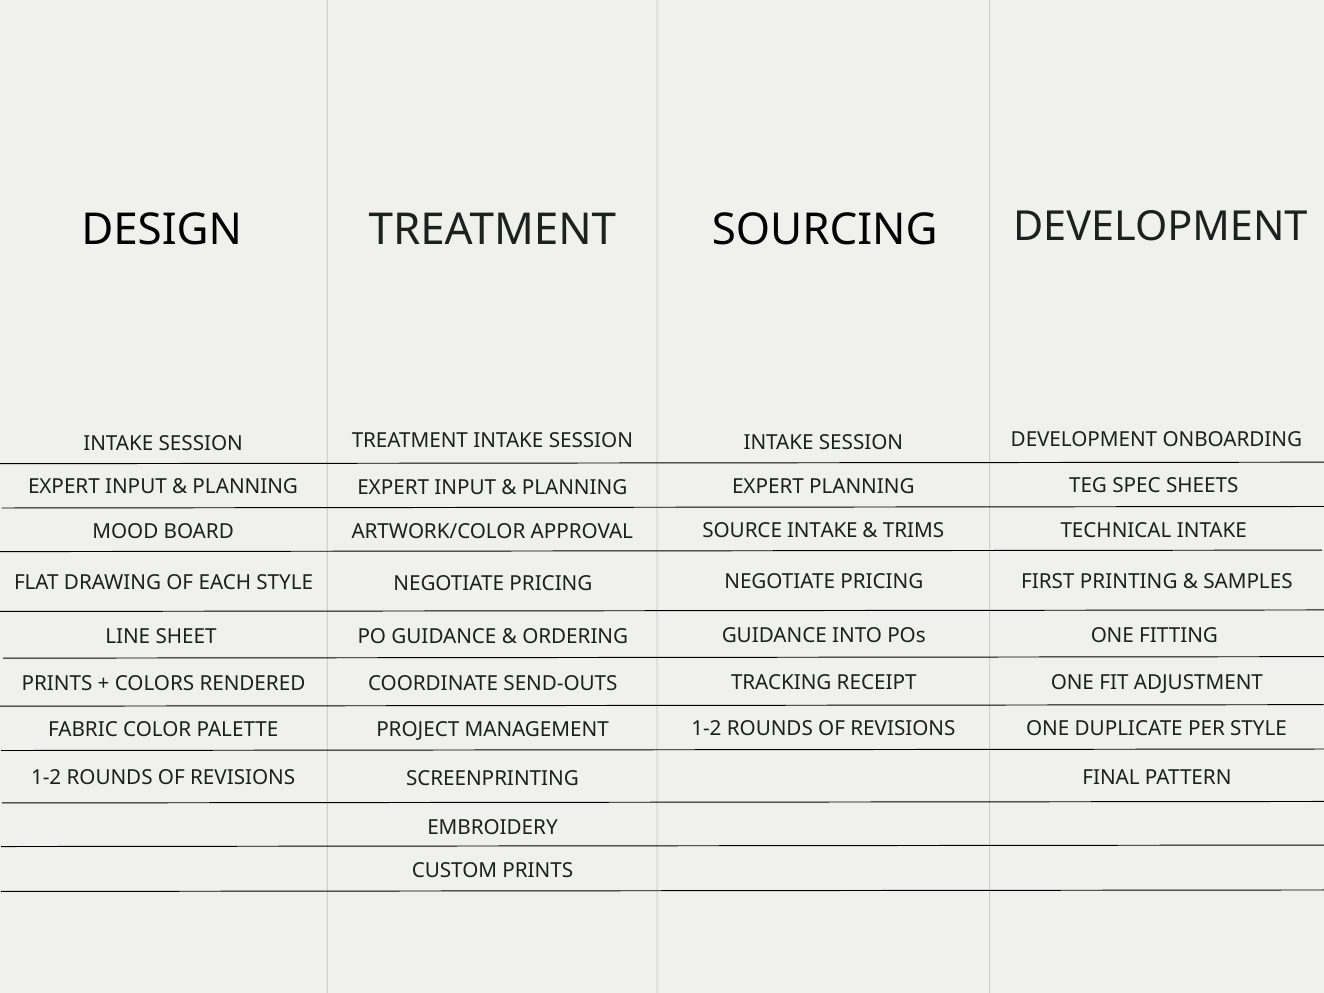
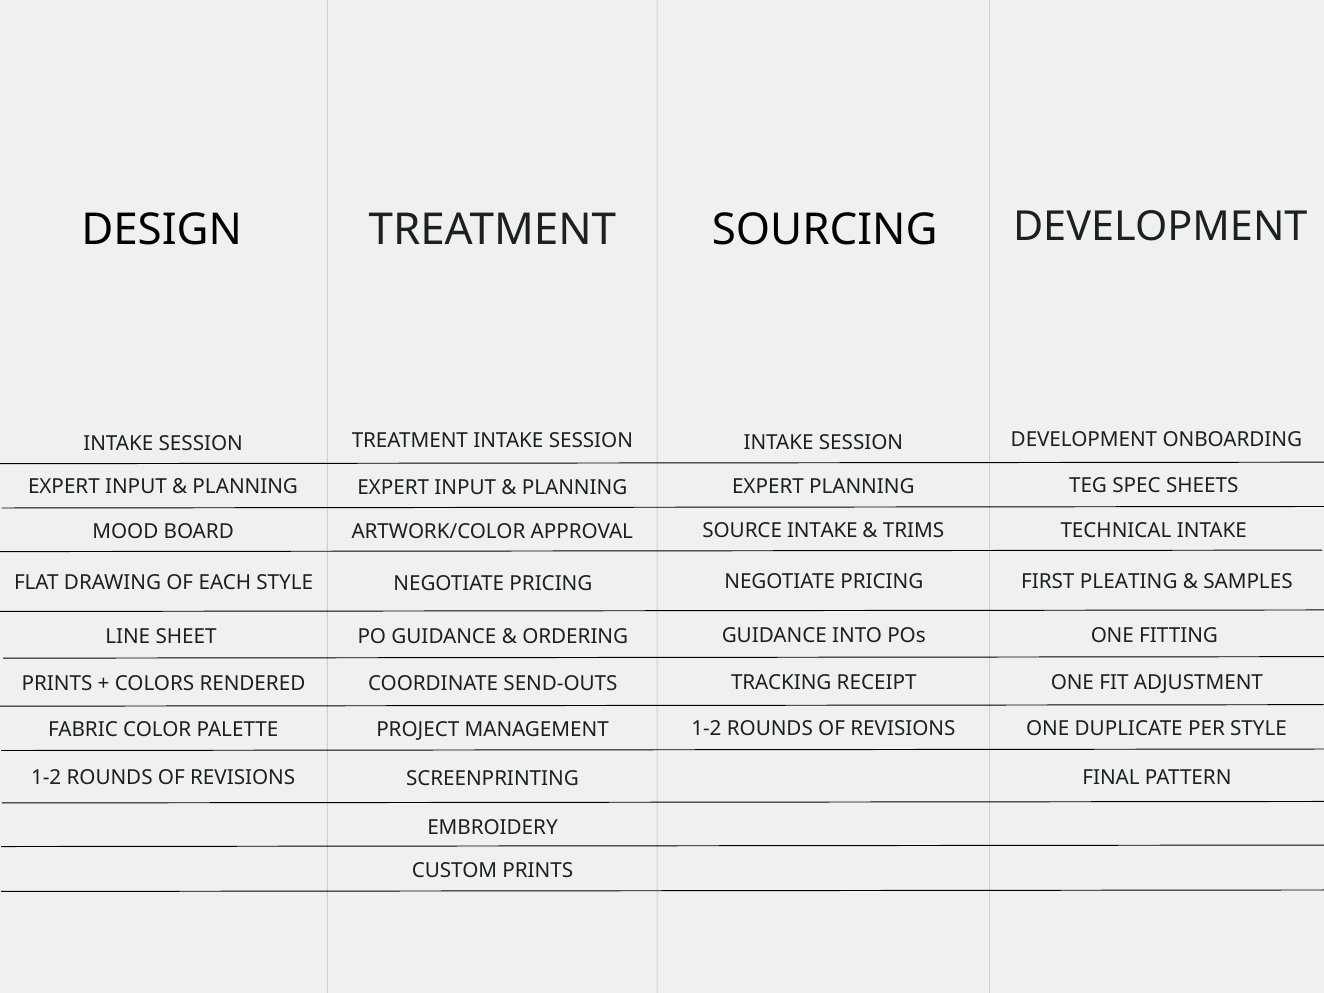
PRINTING: PRINTING -> PLEATING (1129, 582)
